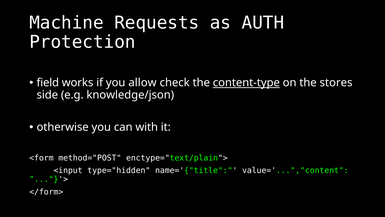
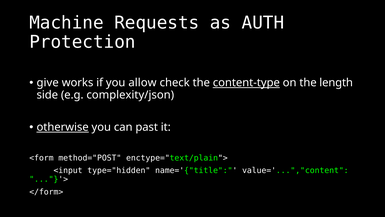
field: field -> give (48, 83)
stores: stores -> length (336, 83)
knowledge/json: knowledge/json -> complexity/json (130, 95)
otherwise underline: none -> present (63, 127)
with: with -> past (147, 127)
